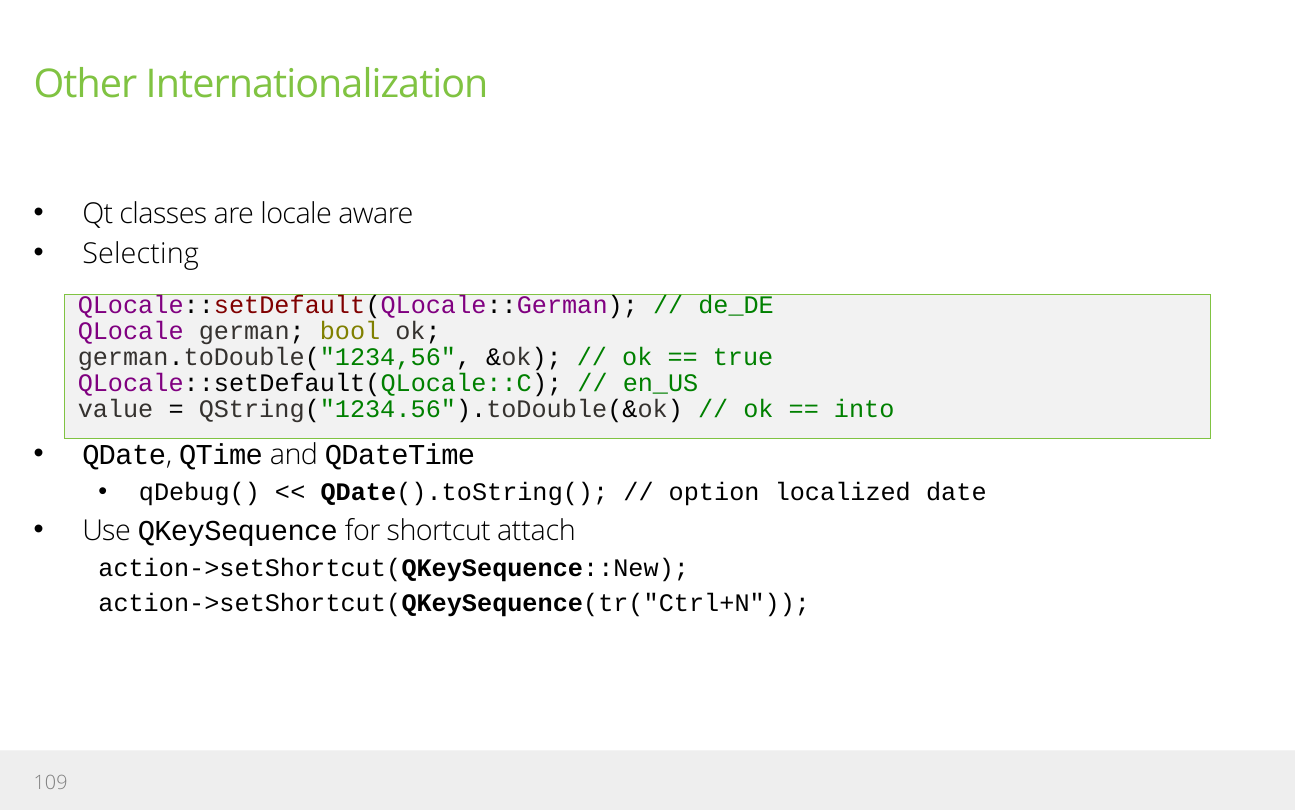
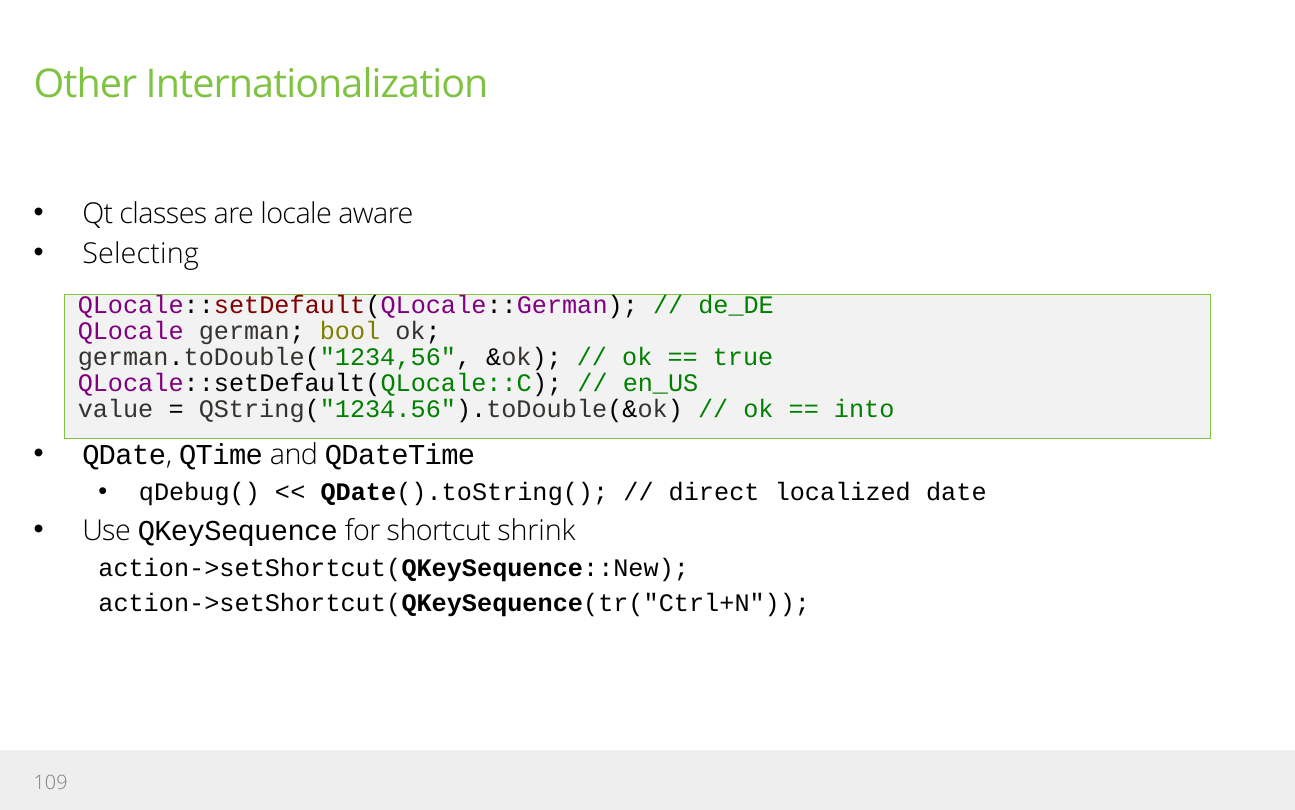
option: option -> direct (714, 492)
attach: attach -> shrink (536, 530)
